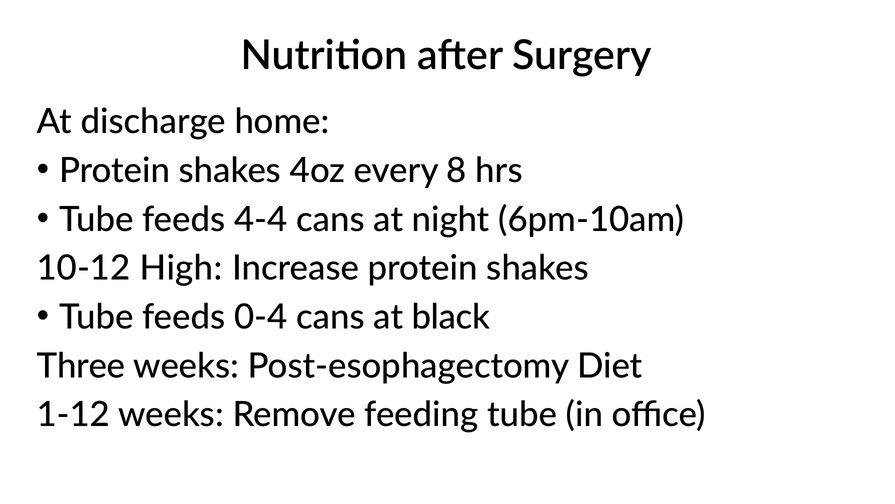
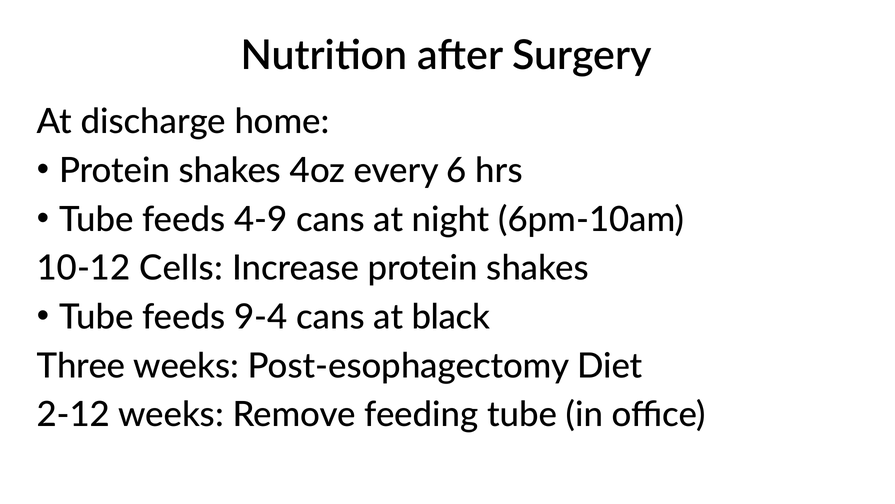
8: 8 -> 6 (457, 171)
4-4: 4-4 -> 4-9 (261, 219)
High: High -> Cells (181, 268)
0-4: 0-4 -> 9-4 (261, 317)
1-12: 1-12 -> 2-12 (73, 414)
